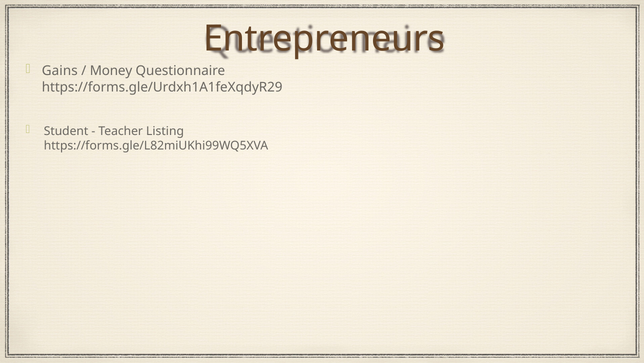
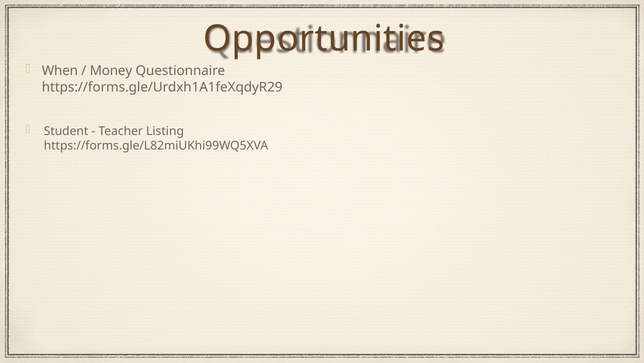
Entrepreneurs: Entrepreneurs -> Opportunities (324, 39)
Gains: Gains -> When (60, 71)
